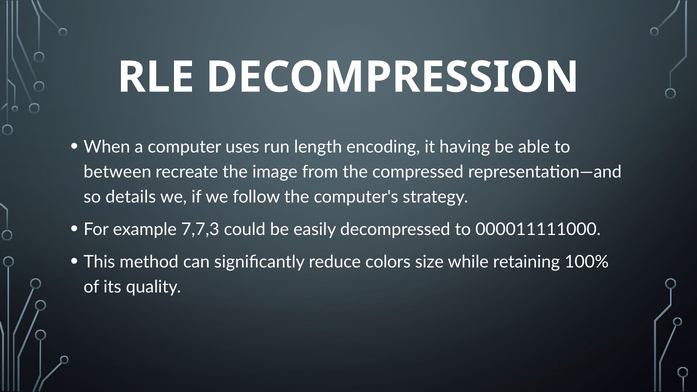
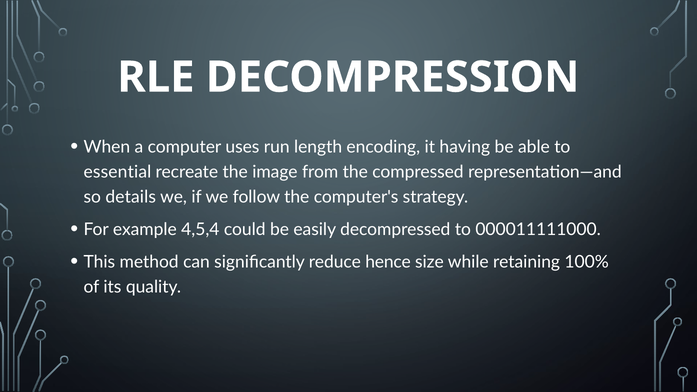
between: between -> essential (117, 172)
7,7,3: 7,7,3 -> 4,5,4 (200, 230)
colors: colors -> hence (388, 262)
